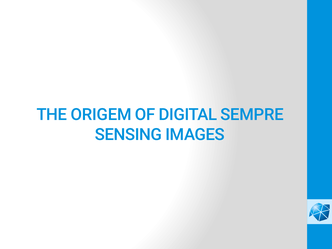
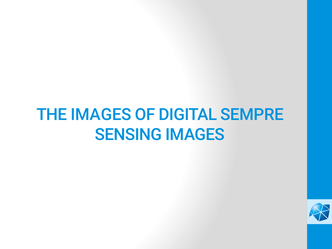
THE ORIGEM: ORIGEM -> IMAGES (101, 115)
